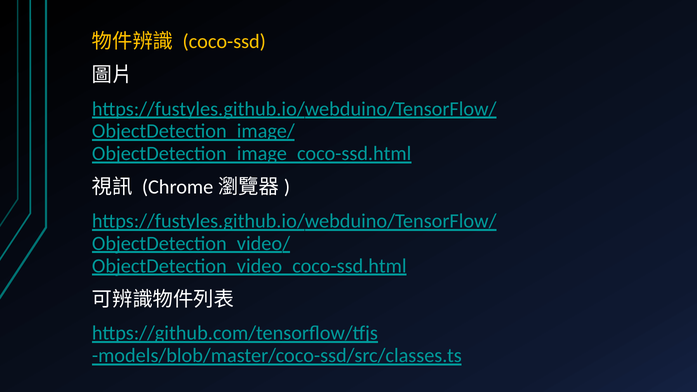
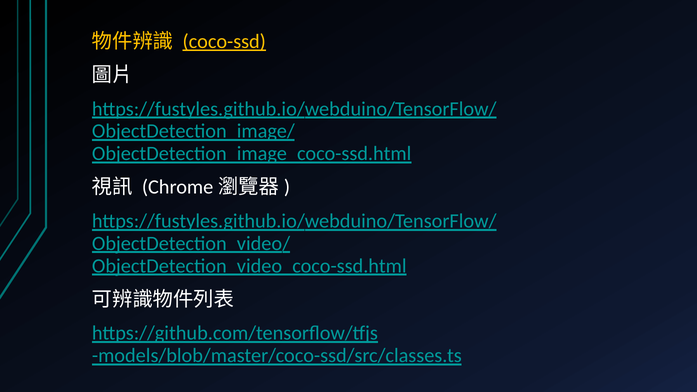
coco-ssd underline: none -> present (224, 42)
